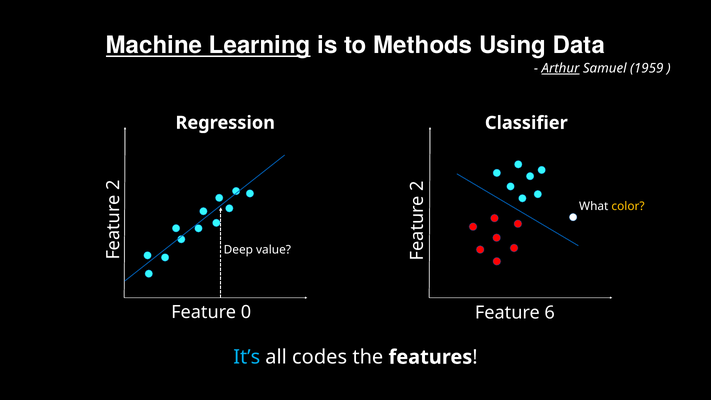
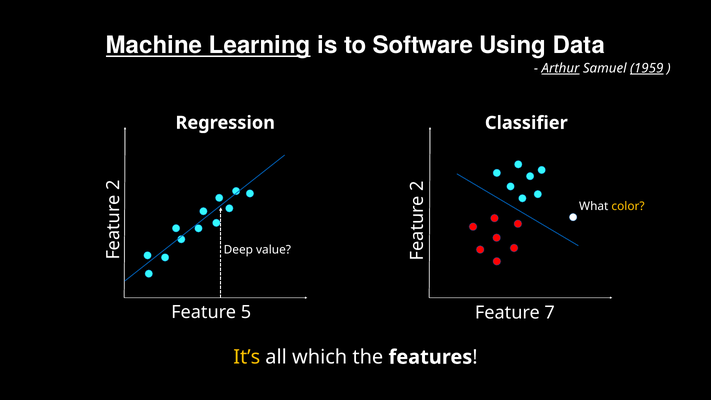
Methods: Methods -> Software (423, 45)
1959 underline: none -> present (647, 68)
0: 0 -> 5 (246, 312)
6: 6 -> 7 (550, 313)
It’s colour: light blue -> yellow (247, 357)
codes: codes -> which (320, 357)
